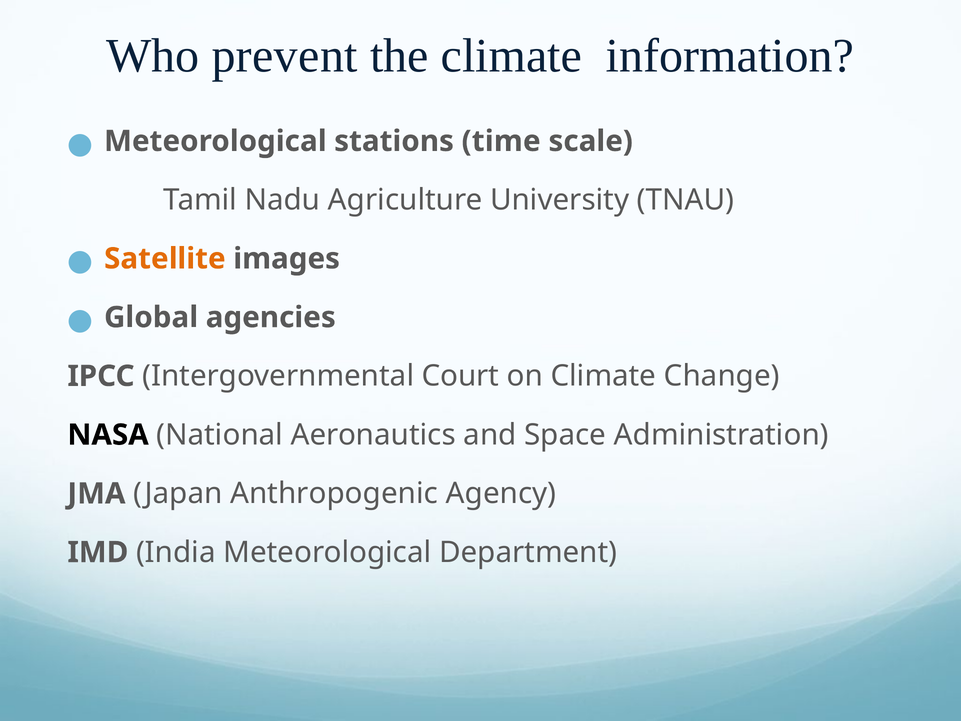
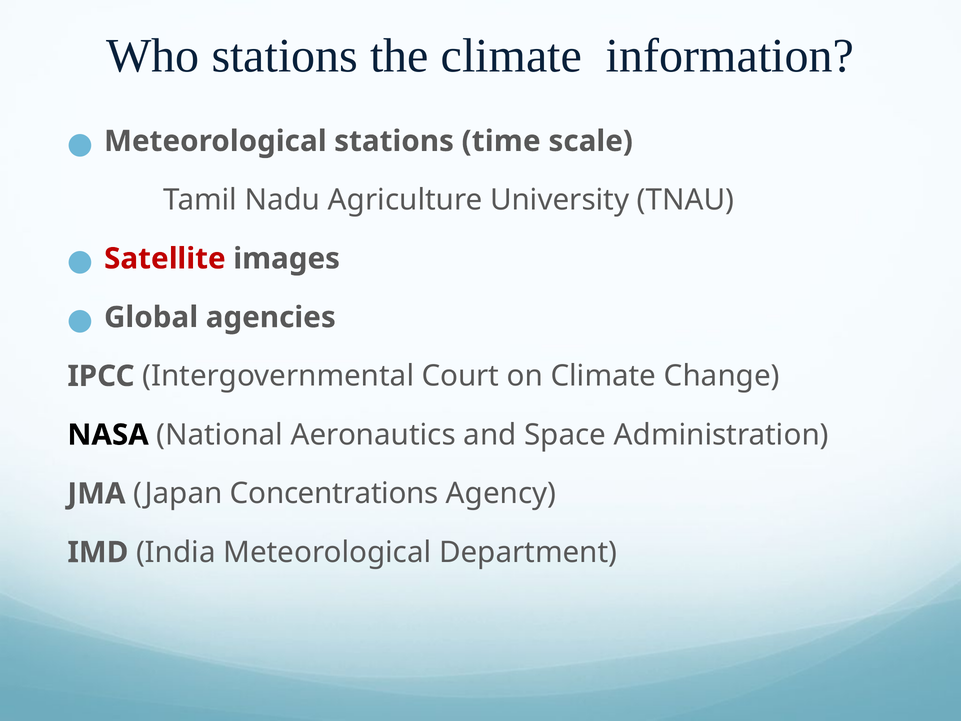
Who prevent: prevent -> stations (285, 56)
Satellite colour: orange -> red (165, 259)
Anthropogenic: Anthropogenic -> Concentrations (334, 493)
